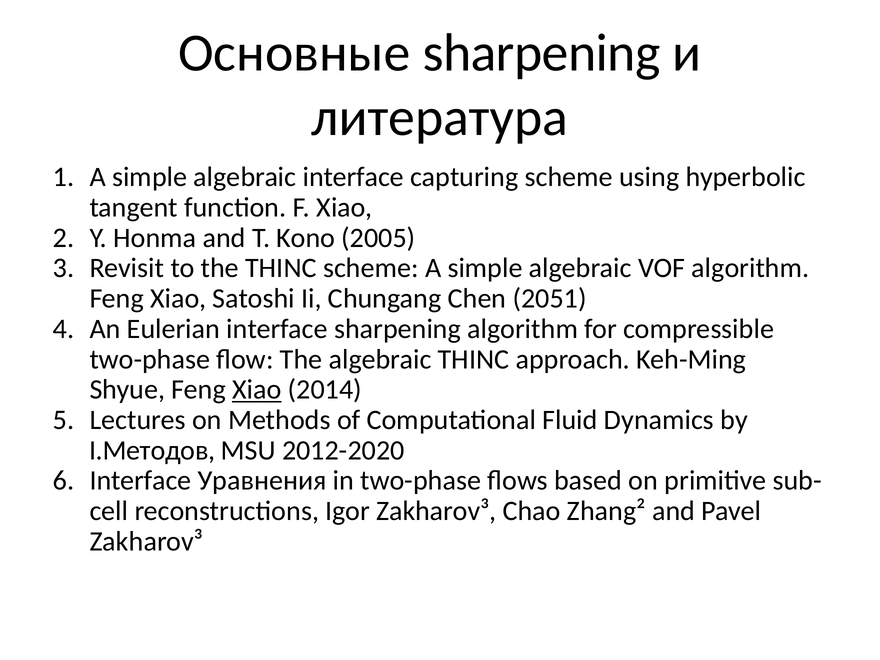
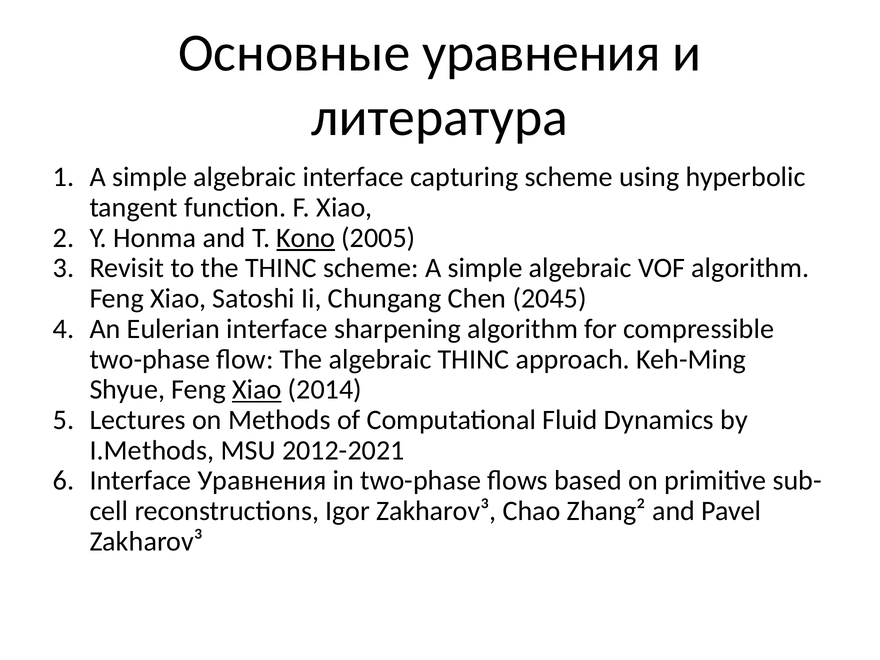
Основные sharpening: sharpening -> уравнения (541, 53)
Kono underline: none -> present (306, 238)
2051: 2051 -> 2045 (550, 299)
I.Методов: I.Методов -> I.Methods (152, 450)
2012-2020: 2012-2020 -> 2012-2021 (343, 450)
